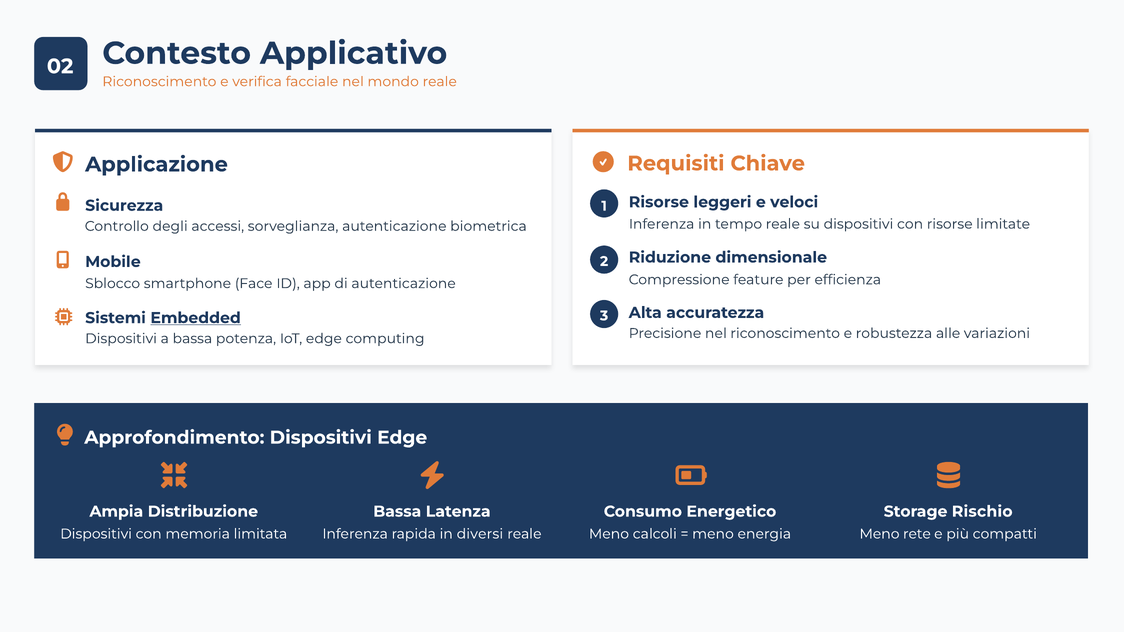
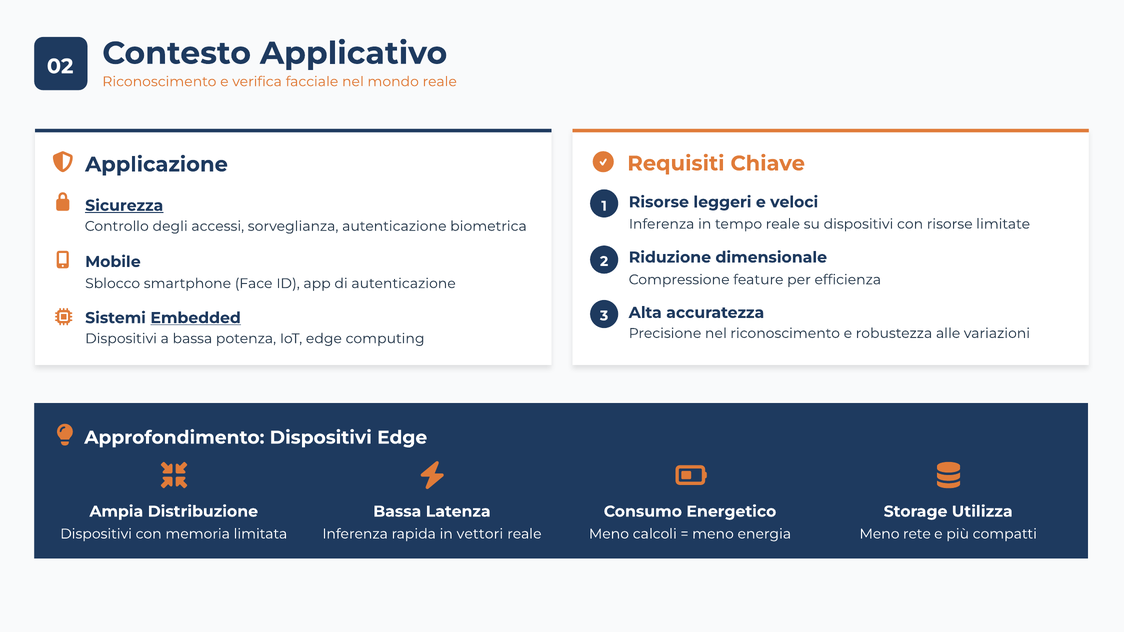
Sicurezza underline: none -> present (124, 206)
Rischio: Rischio -> Utilizza (982, 512)
diversi: diversi -> vettori (480, 534)
